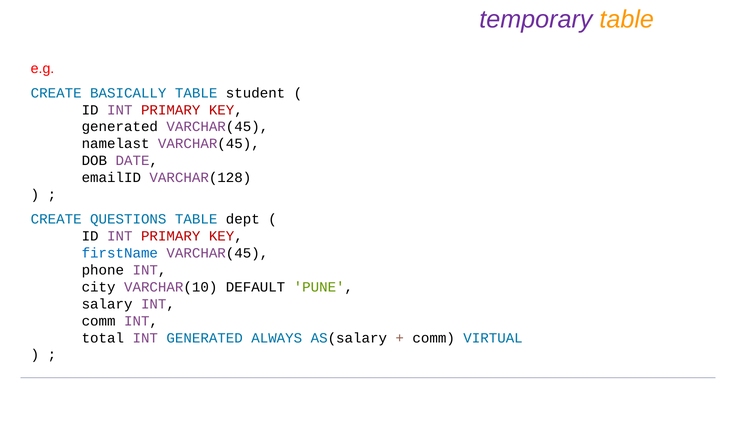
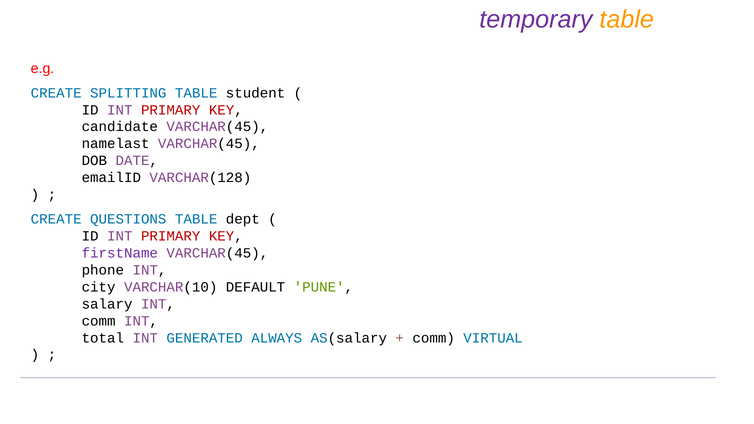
BASICALLY: BASICALLY -> SPLITTING (128, 93)
generated: generated -> candidate (120, 127)
firstName colour: blue -> purple (120, 253)
